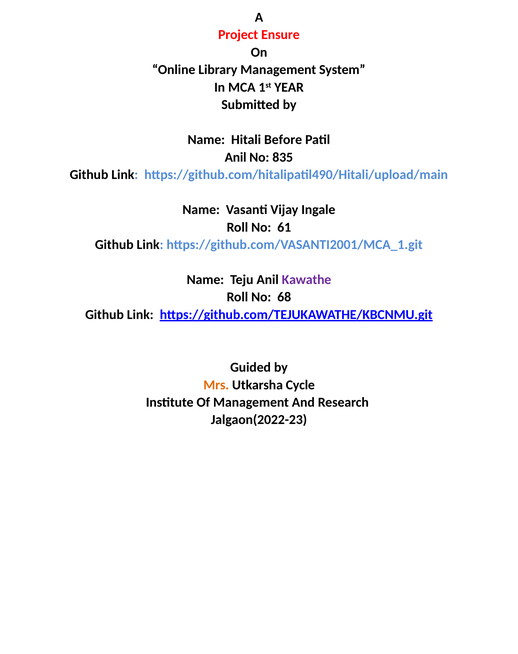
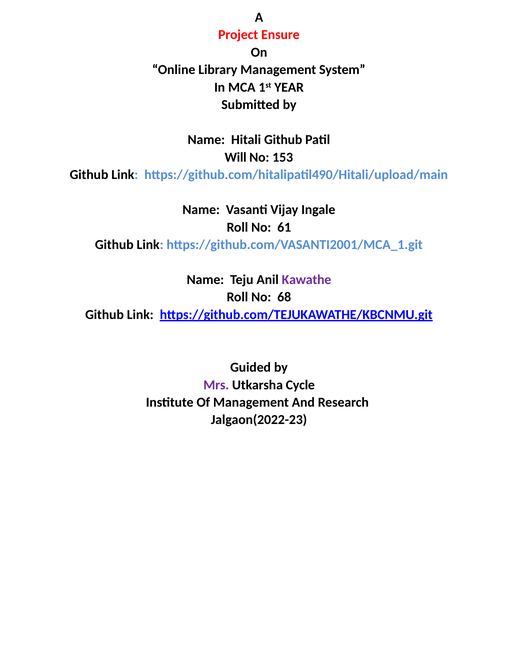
Hitali Before: Before -> Github (283, 140)
Anil: Anil -> Will (236, 157)
835: 835 -> 153 (283, 157)
Mrs colour: orange -> purple (216, 385)
